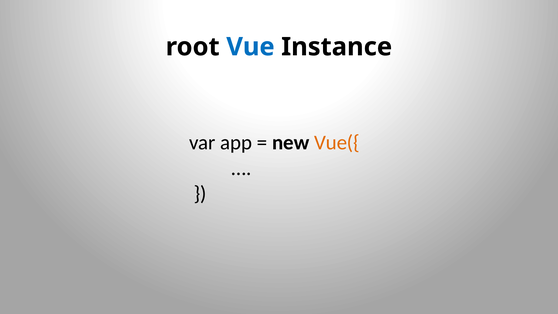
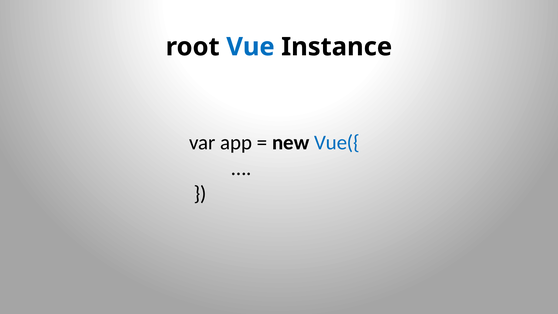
Vue({ colour: orange -> blue (337, 143)
